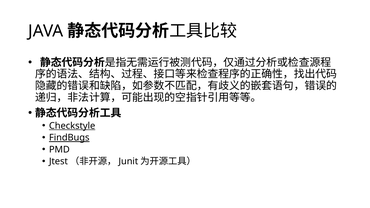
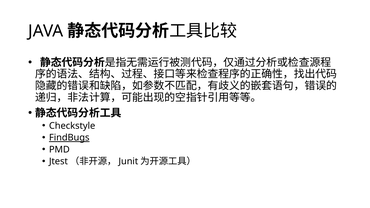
Checkstyle underline: present -> none (72, 126)
